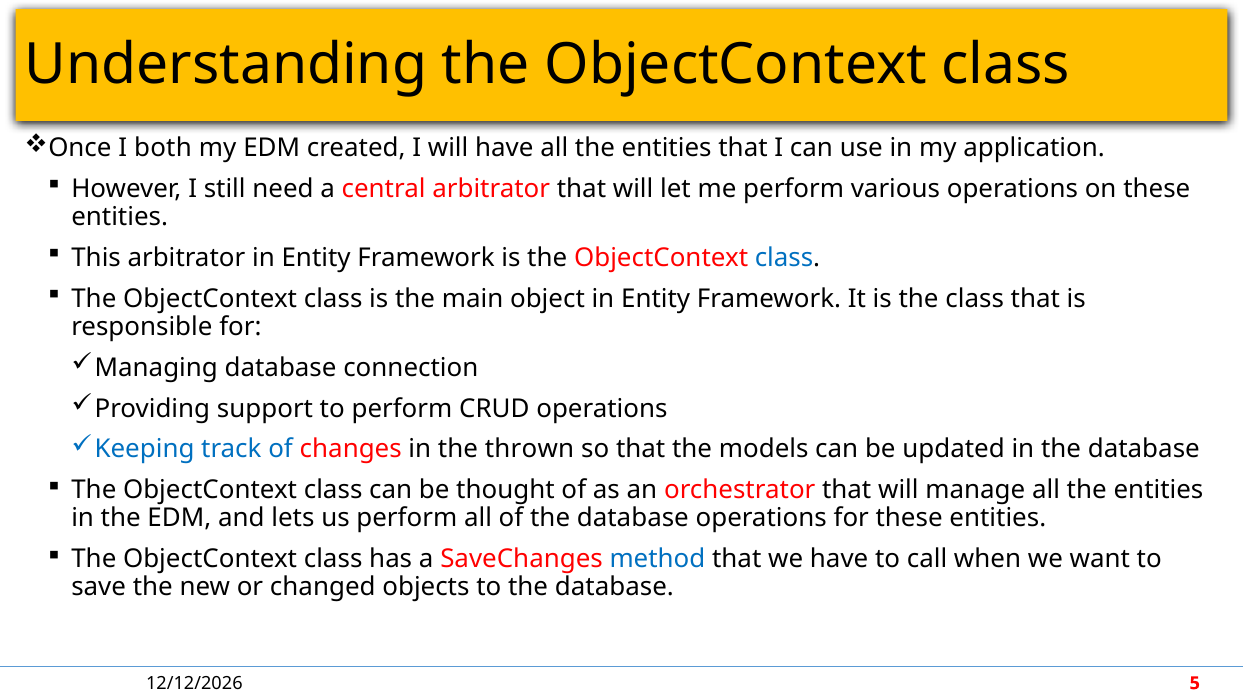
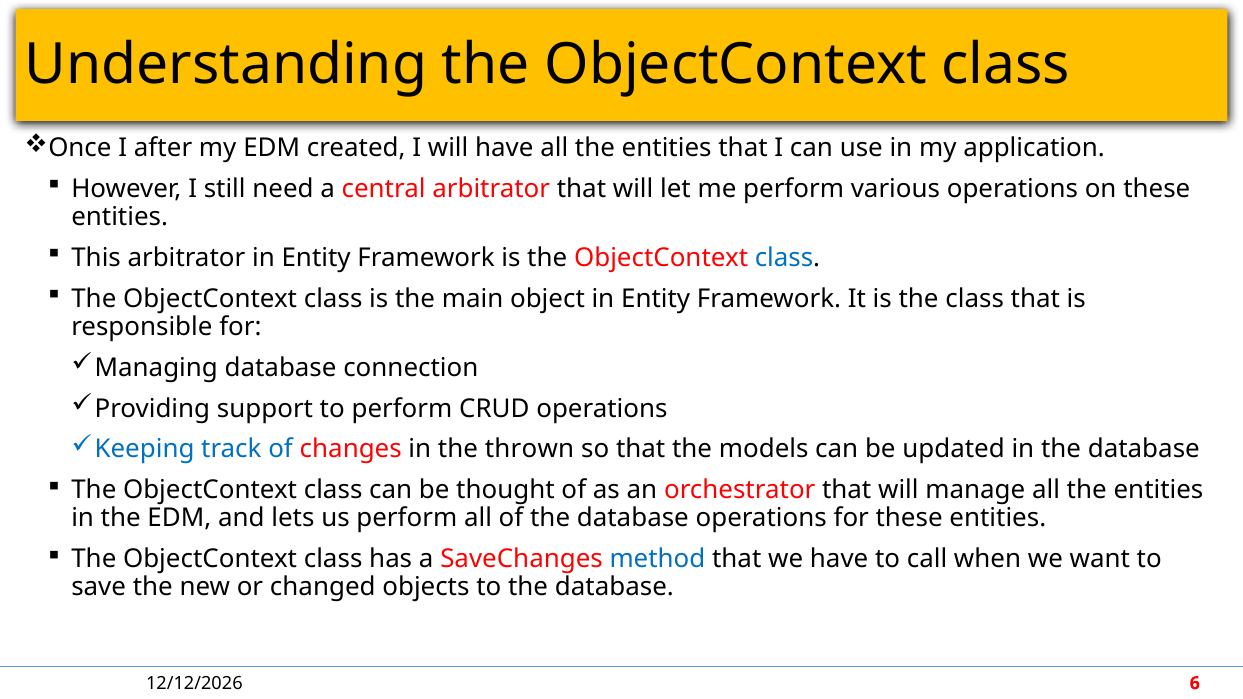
both: both -> after (163, 148)
5: 5 -> 6 (1195, 683)
